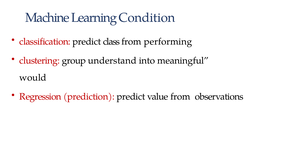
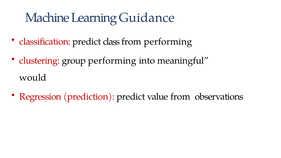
Condition: Condition -> Guidance (147, 18)
group understand: understand -> performing (112, 61)
